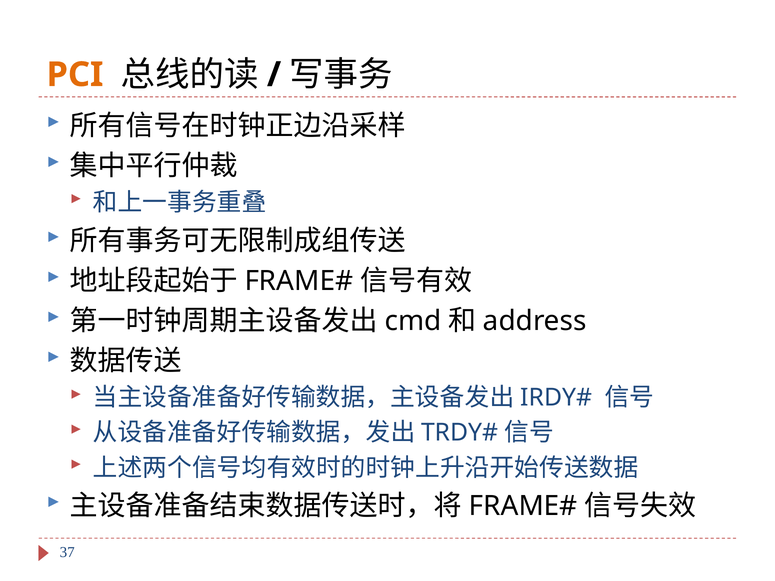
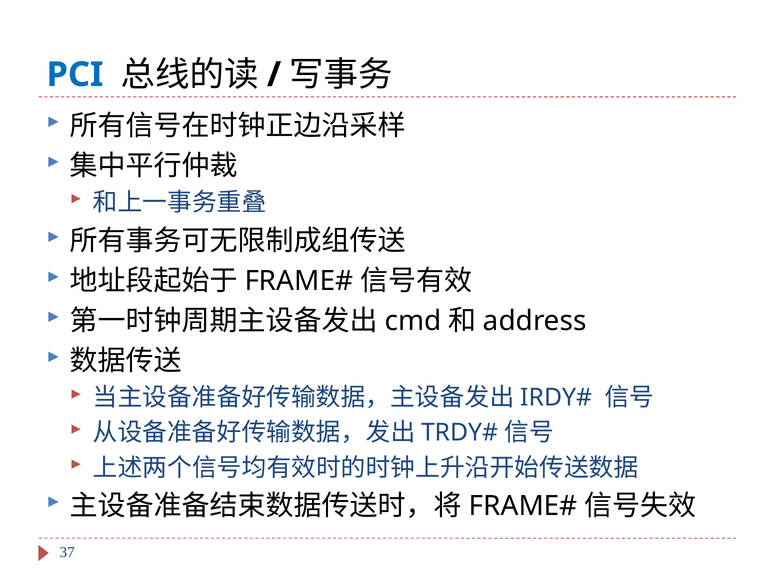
PCI colour: orange -> blue (75, 75)
